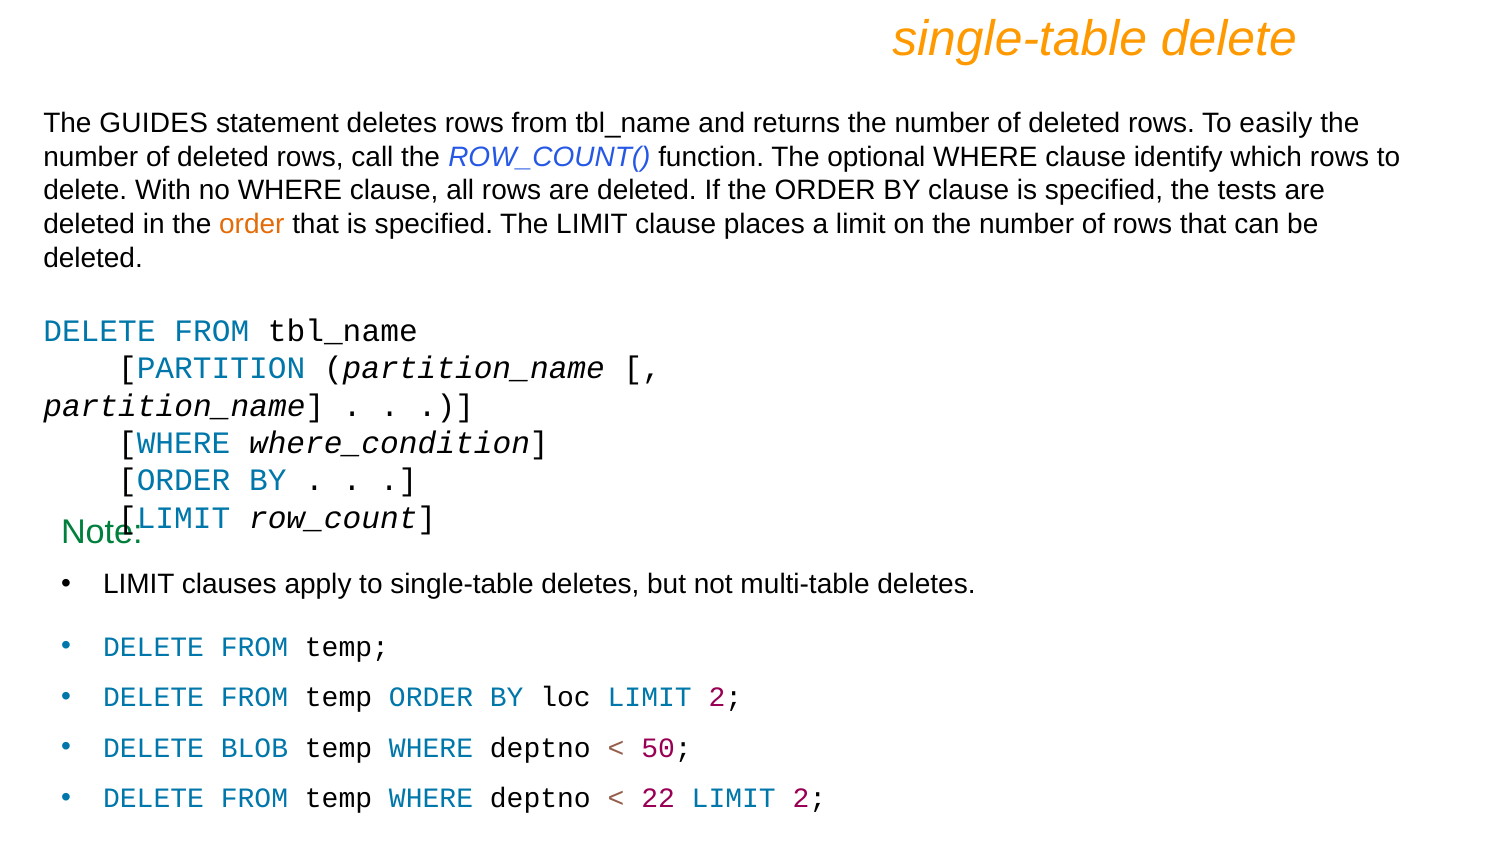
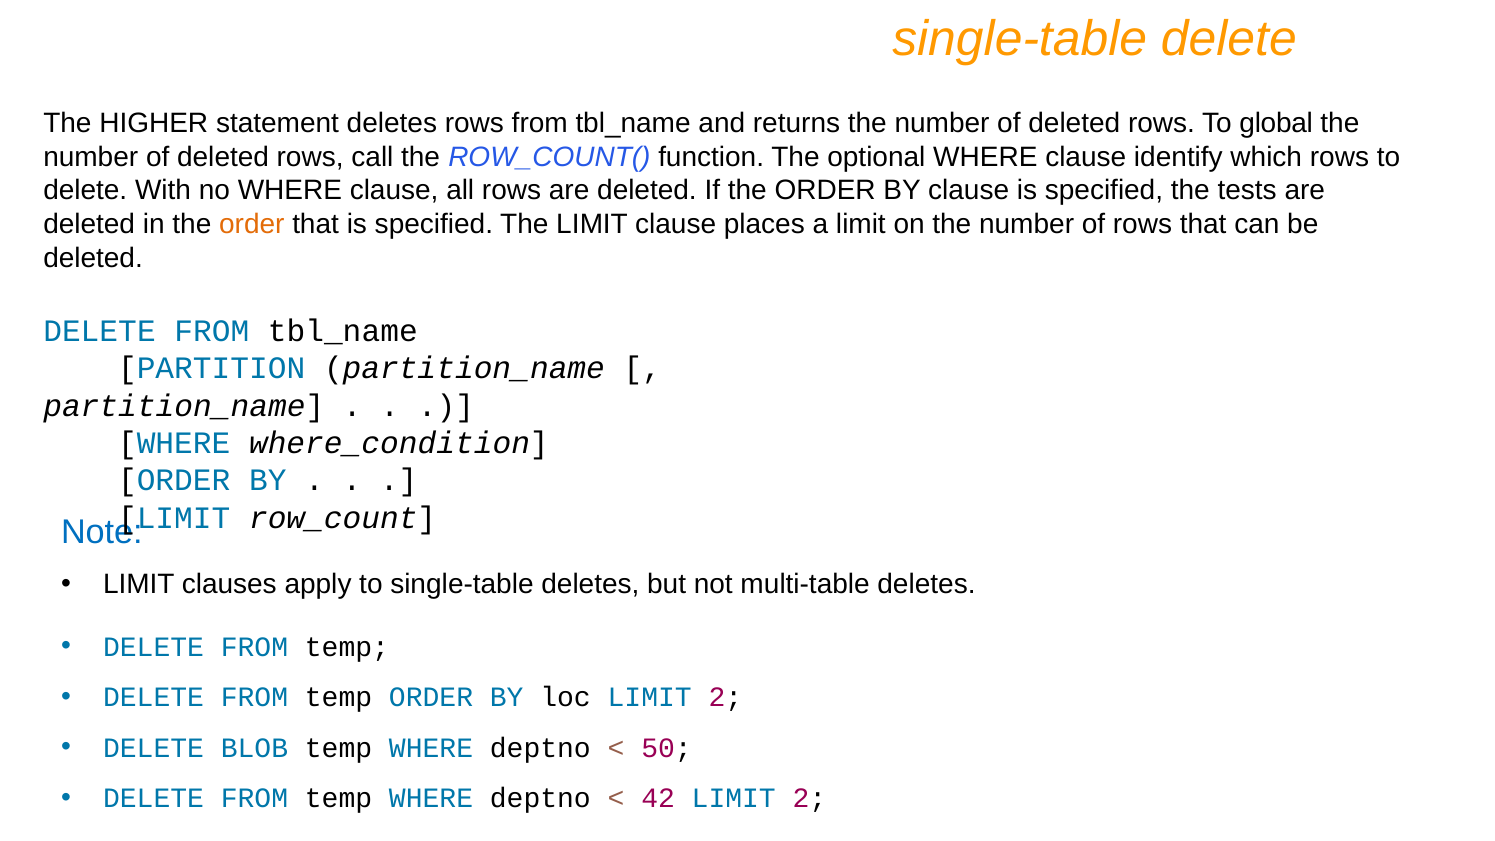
GUIDES: GUIDES -> HIGHER (154, 123)
easily: easily -> global (1276, 123)
Note colour: green -> blue (102, 532)
22: 22 -> 42 (658, 798)
